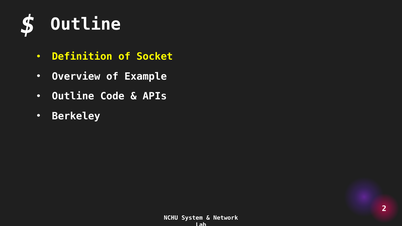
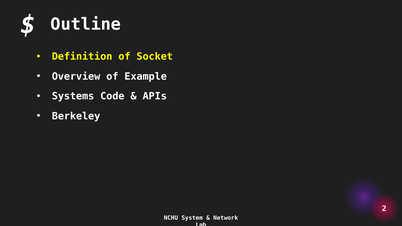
Outline: Outline -> Systems (73, 96)
